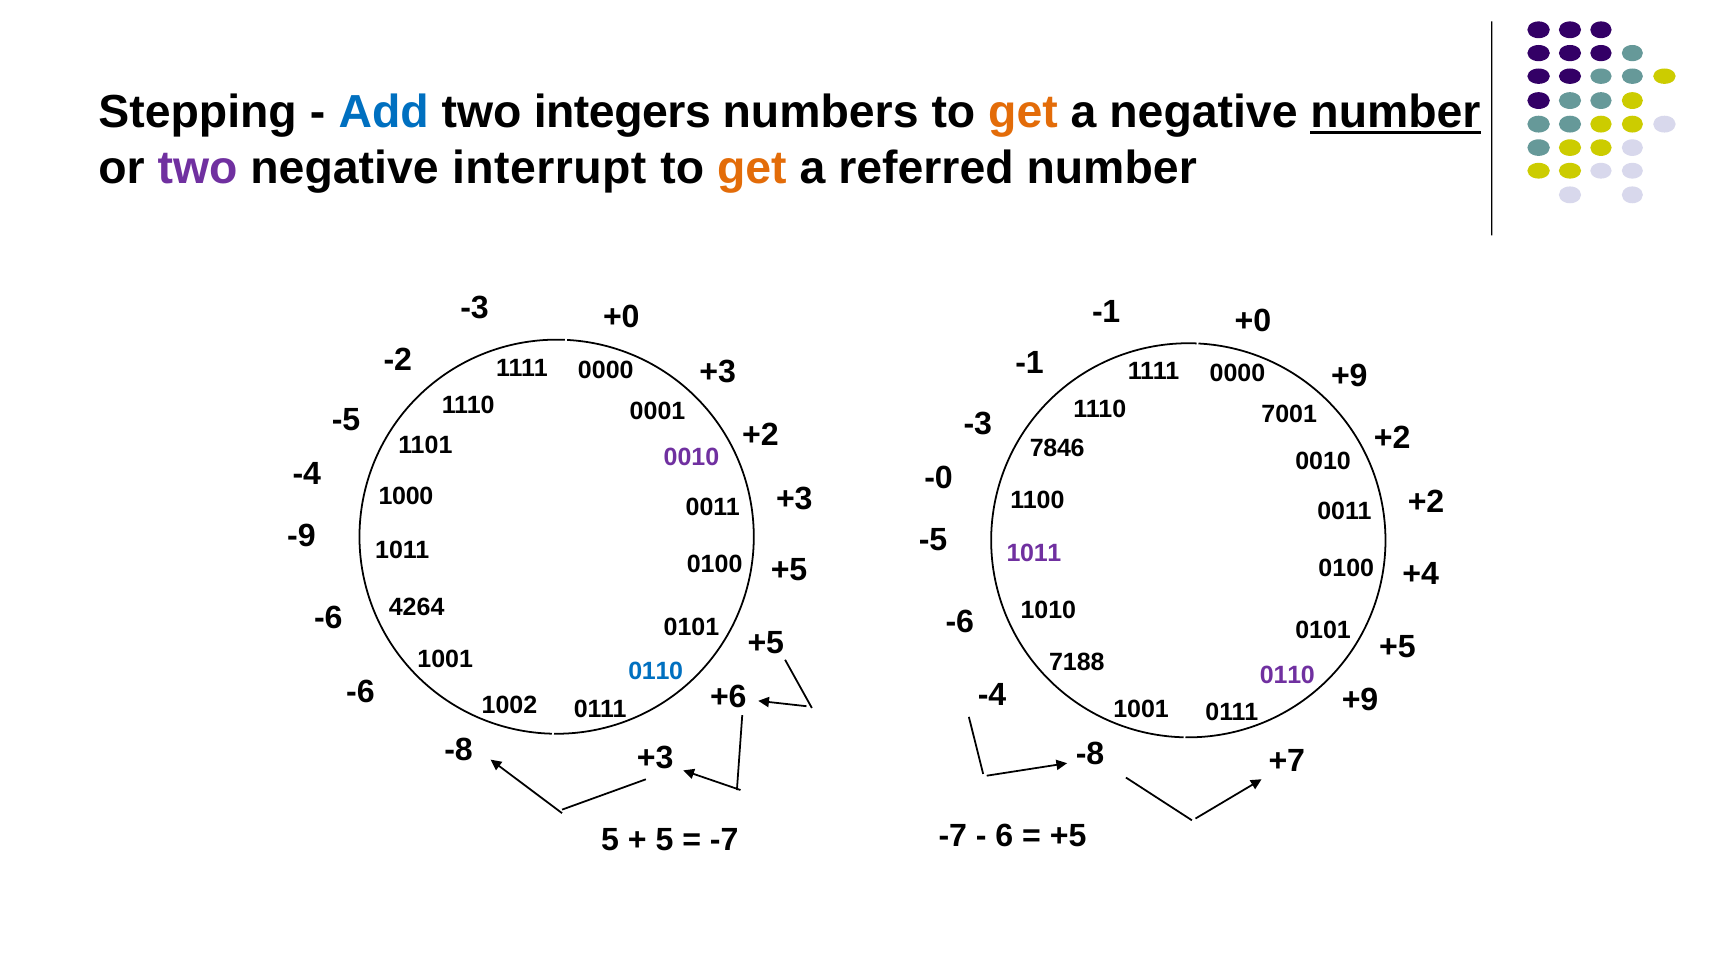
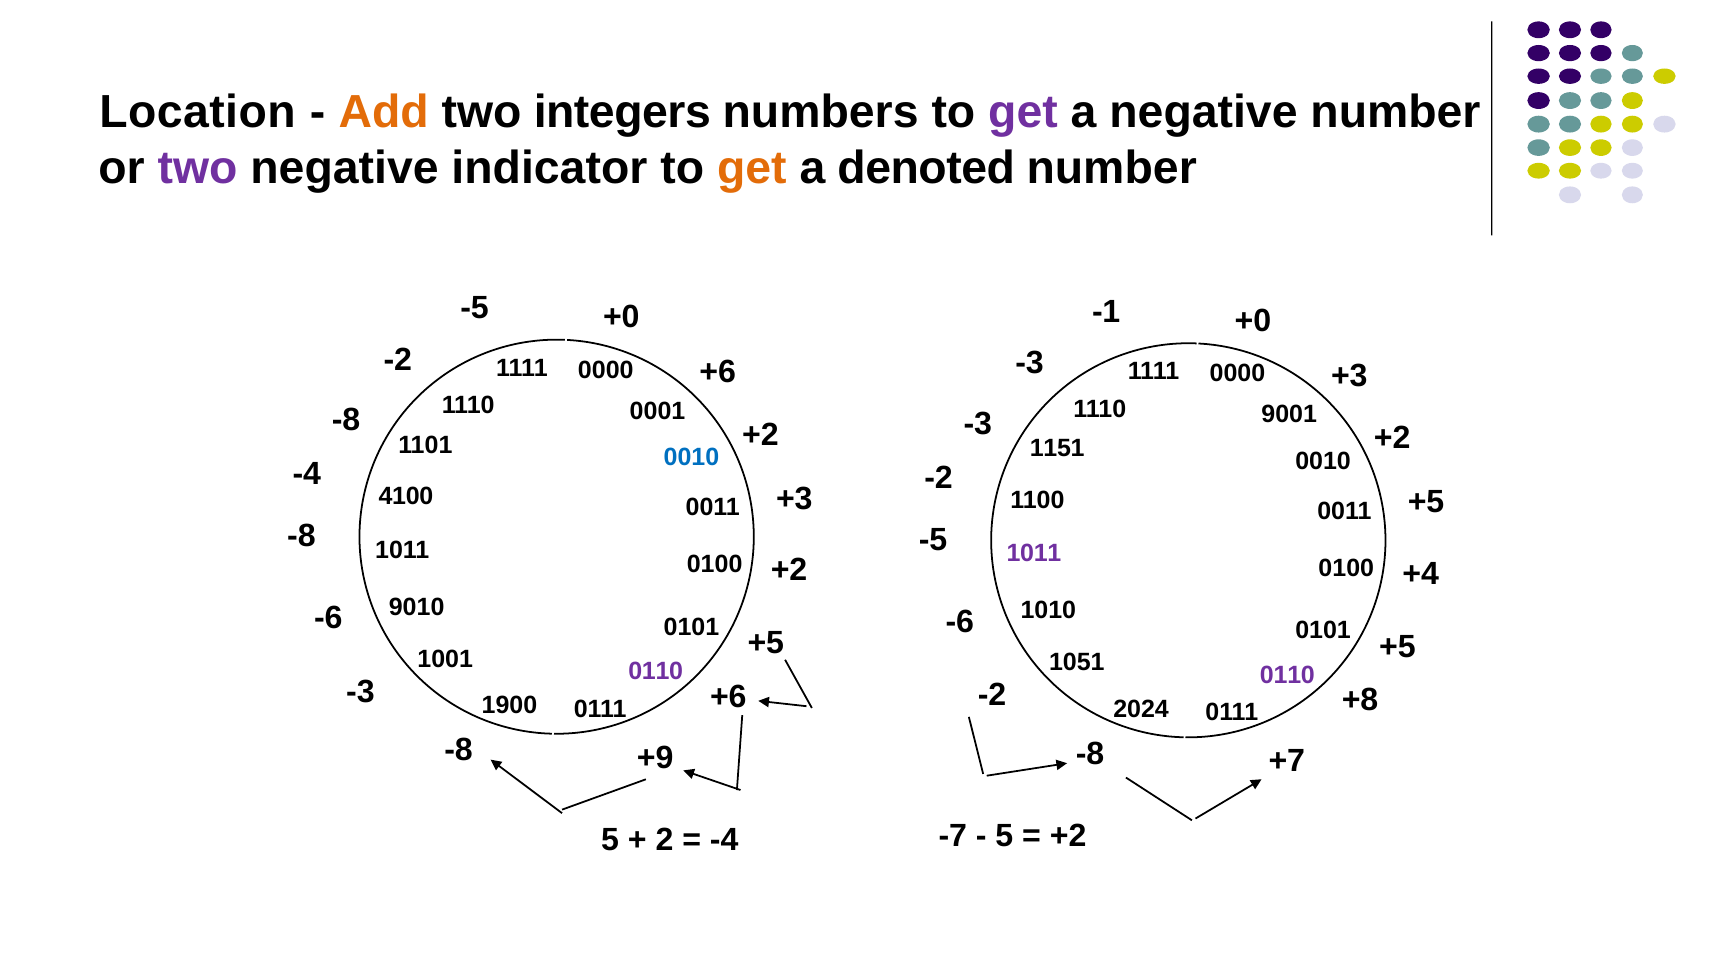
Stepping: Stepping -> Location (197, 113)
Add colour: blue -> orange (384, 113)
get colour: orange -> purple (1023, 113)
number underline: present -> none (1396, 113)
interrupt: interrupt -> indicator (549, 168)
referred: referred -> denoted (926, 168)
-3: -3 -> -5 (475, 308)
-1: -1 -> -3 (1030, 364)
+3: +3 -> +6 (718, 372)
+9: +9 -> +3 (1349, 376)
7001: 7001 -> 9001 (1289, 415)
-5: -5 -> -8 (346, 421)
7846: 7846 -> 1151 (1057, 449)
0010 colour: purple -> blue (691, 458)
-0: -0 -> -2 (939, 478)
1000: 1000 -> 4100 (406, 497)
+2: +2 -> +5 (1426, 503)
-9: -9 -> -8 (301, 537)
+5: +5 -> +2 (789, 571)
4264: 4264 -> 9010 (417, 608)
7188: 7188 -> 1051 (1077, 663)
0110 colour: blue -> purple (656, 672)
-6: -6 -> -3 (360, 692)
-4: -4 -> -2 (992, 695)
+9: +9 -> +8 (1360, 701)
1002: 1002 -> 1900 (509, 706)
1001: 1001 -> 2024 (1141, 709)
+3: +3 -> +9 (655, 758)
5: 5 -> 2 (664, 840)
-7: -7 -> -4 (724, 840)
6: 6 -> 5 (1004, 836)
+5: +5 -> +2 (1068, 836)
